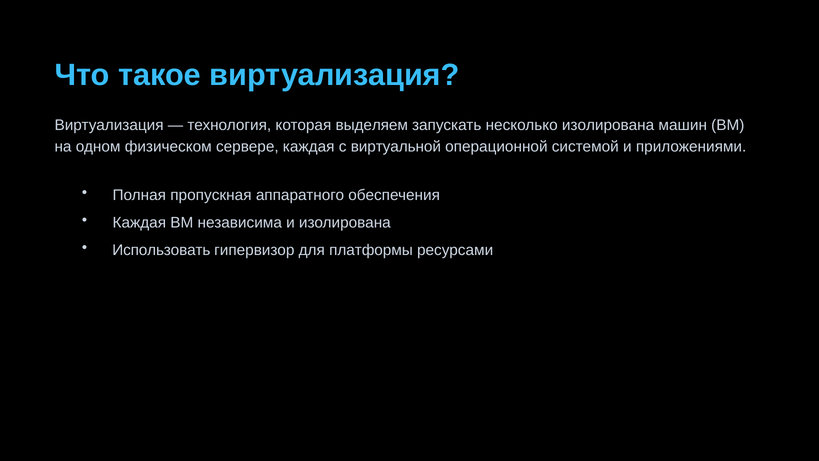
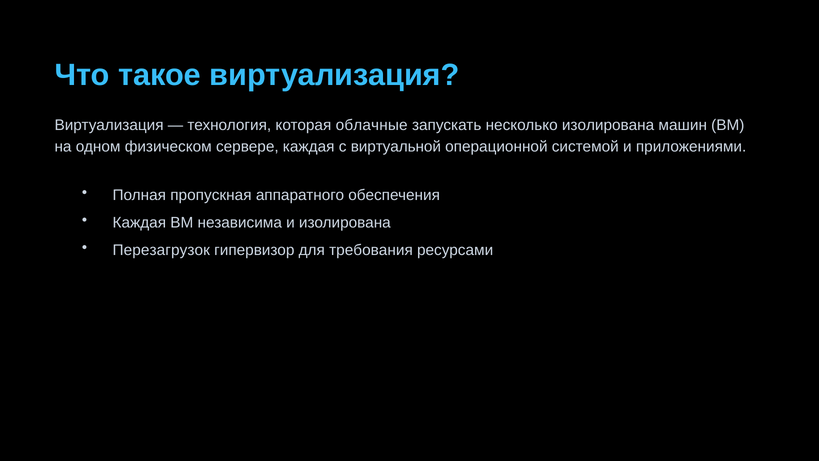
выделяем: выделяем -> облачные (372, 125)
Использовать: Использовать -> Перезагрузок (161, 250)
платформы: платформы -> требования (371, 250)
